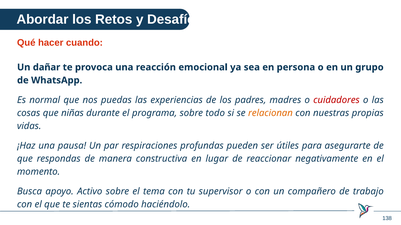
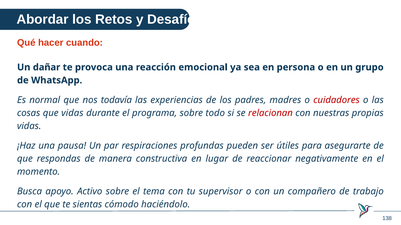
puedas: puedas -> todavía (116, 100)
que niñas: niñas -> vidas (72, 113)
relacionan colour: orange -> red (270, 113)
